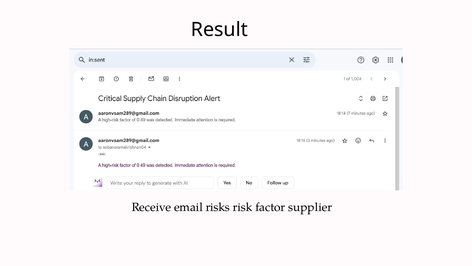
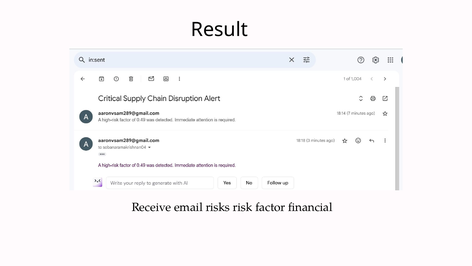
supplier: supplier -> financial (310, 207)
